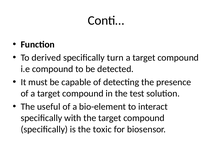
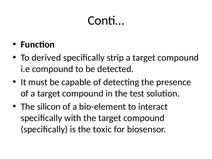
turn: turn -> strip (115, 58)
useful: useful -> silicon (49, 107)
